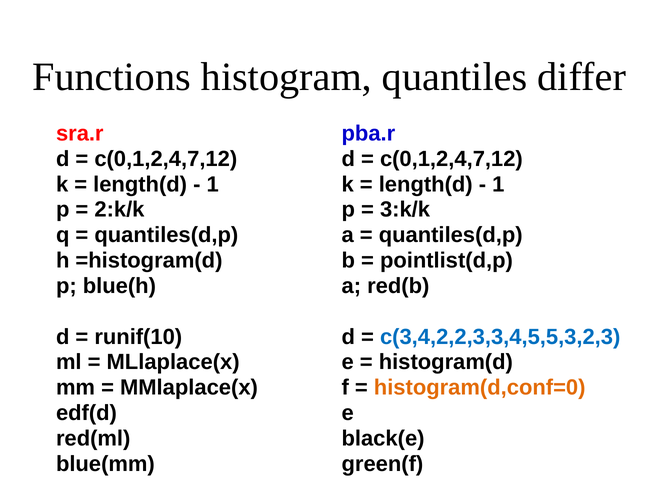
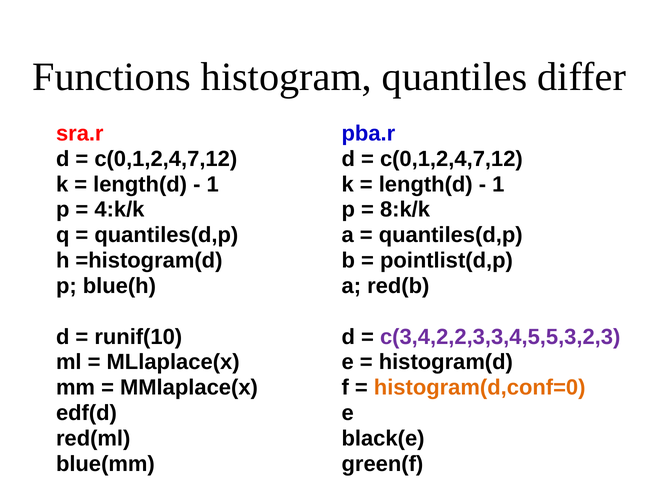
2:k/k: 2:k/k -> 4:k/k (119, 210)
3:k/k: 3:k/k -> 8:k/k (405, 210)
c(3,4,2,2,3,3,4,5,5,3,2,3 colour: blue -> purple (500, 337)
